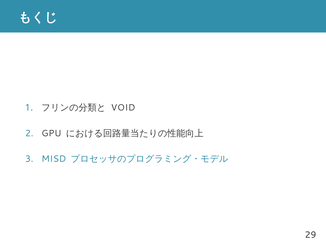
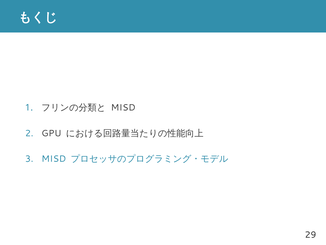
VOID: VOID -> MISD (123, 107)
